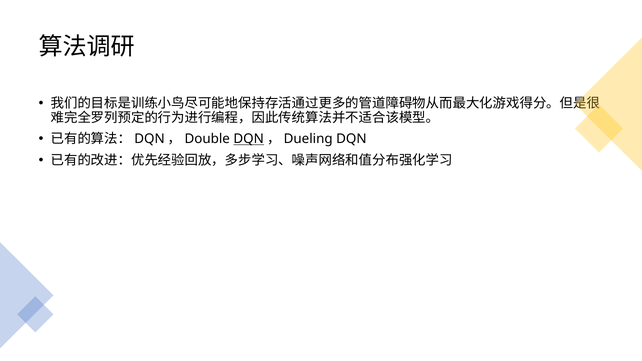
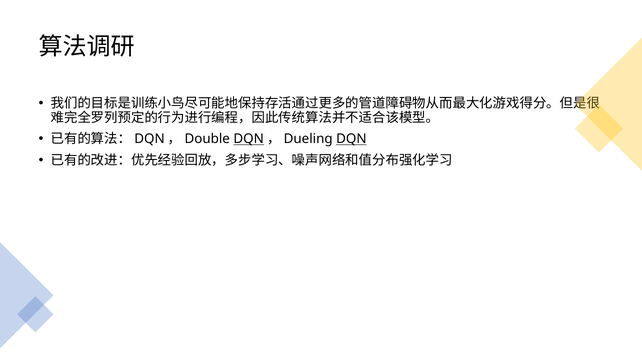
DQN underline: none -> present (351, 139)
